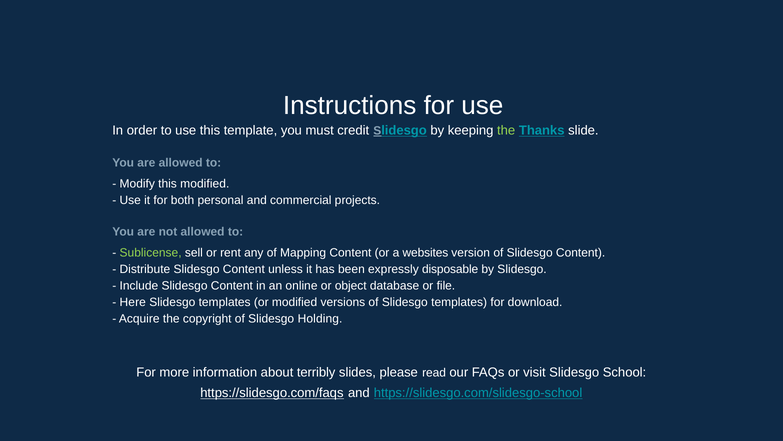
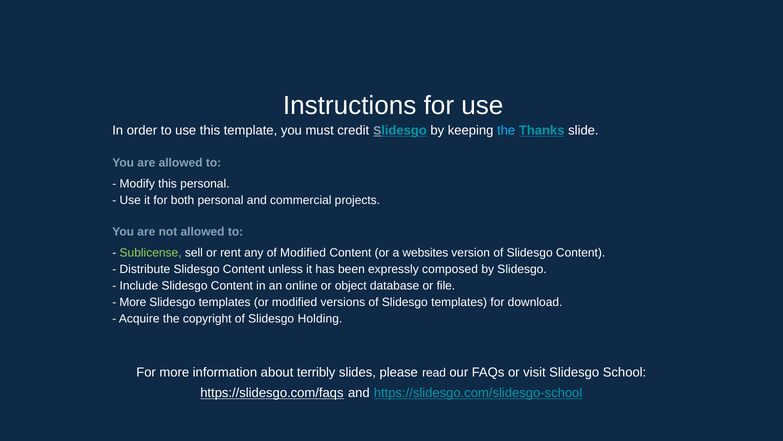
the colour: light green -> light blue (506, 130)
this modified: modified -> personal (205, 183)
of Mapping: Mapping -> Modified (303, 252)
disposable: disposable -> composed (450, 269)
Here: Here -> More (133, 302)
